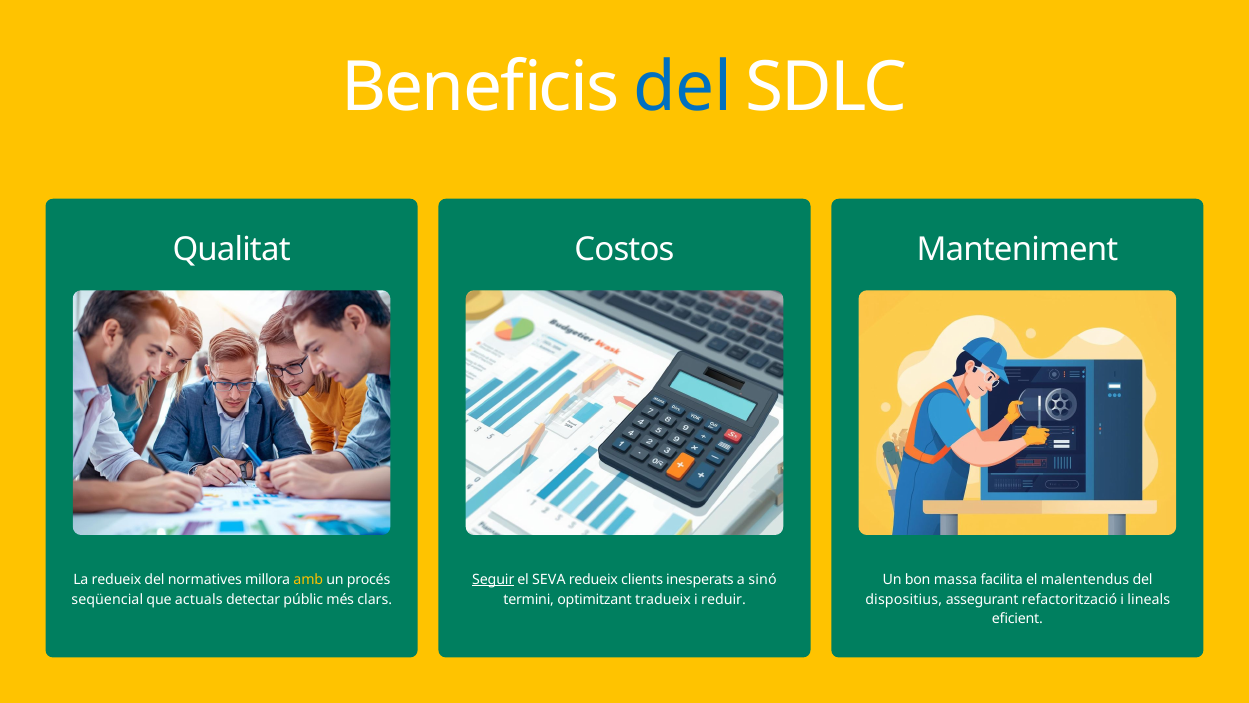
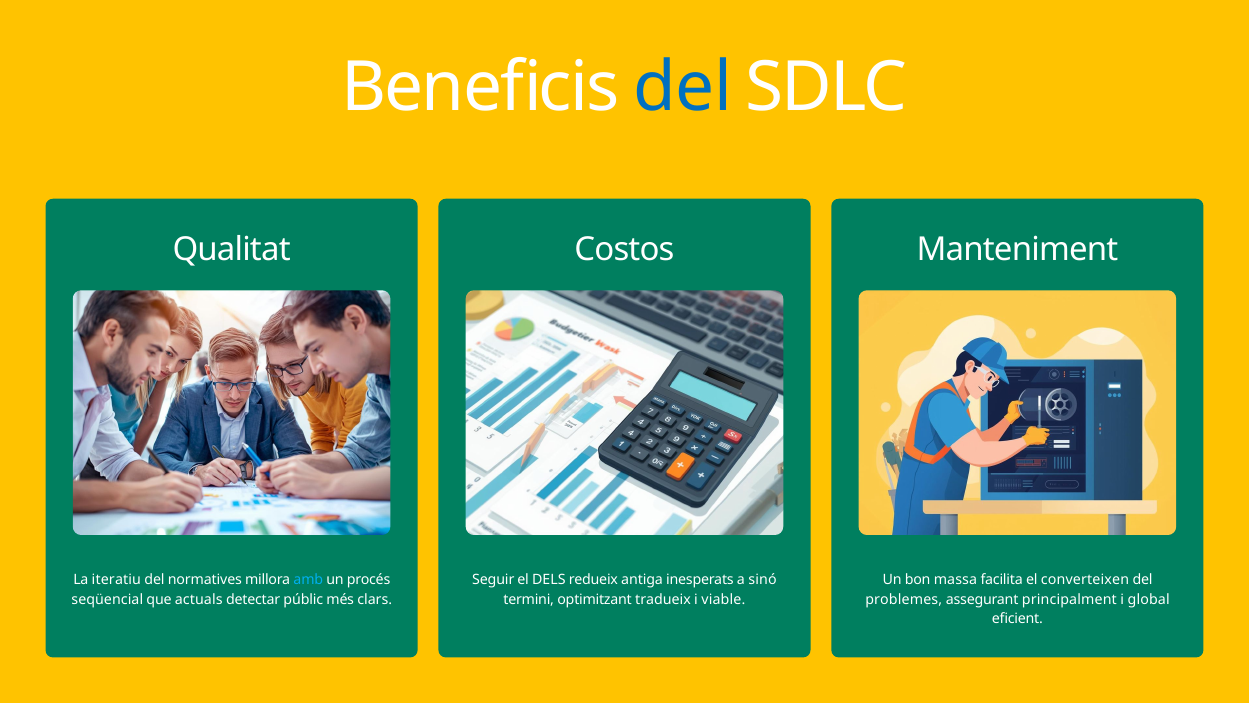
malentendus: malentendus -> converteixen (1085, 579)
La redueix: redueix -> iteratiu (116, 579)
amb colour: yellow -> light blue (308, 579)
Seguir underline: present -> none (493, 579)
SEVA: SEVA -> DELS (549, 579)
clients: clients -> antiga (642, 579)
dispositius: dispositius -> problemes (904, 599)
refactorització: refactorització -> principalment (1069, 599)
lineals: lineals -> global (1149, 599)
reduir: reduir -> viable (723, 599)
